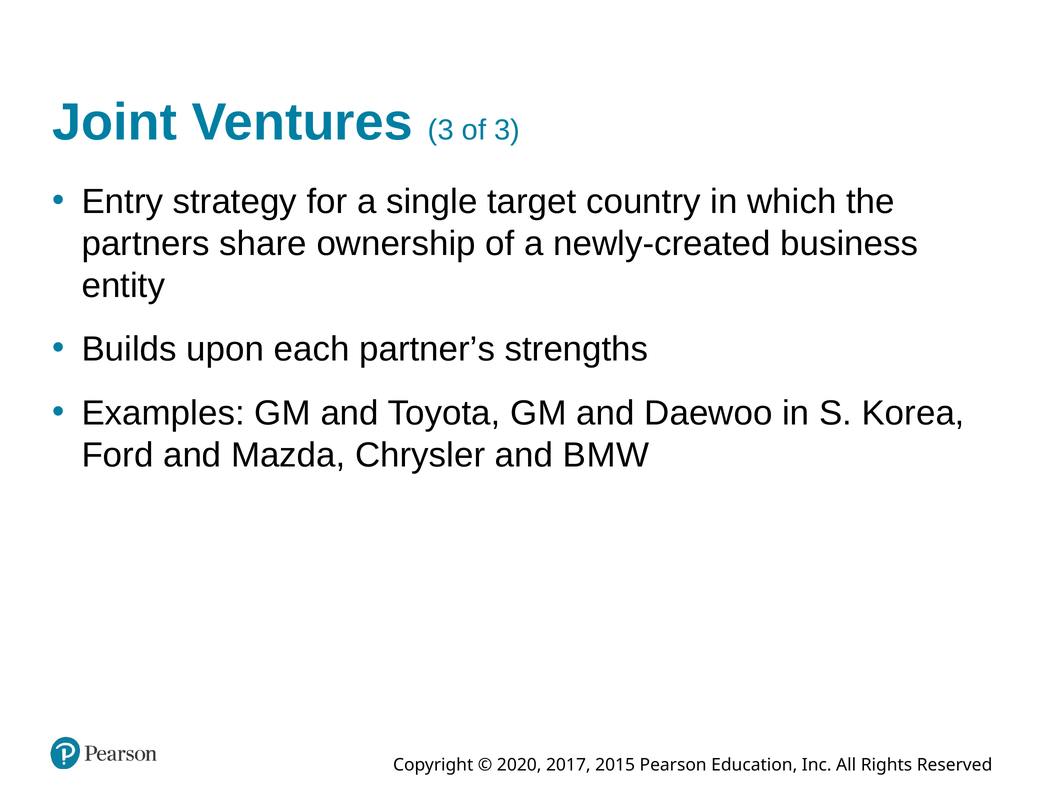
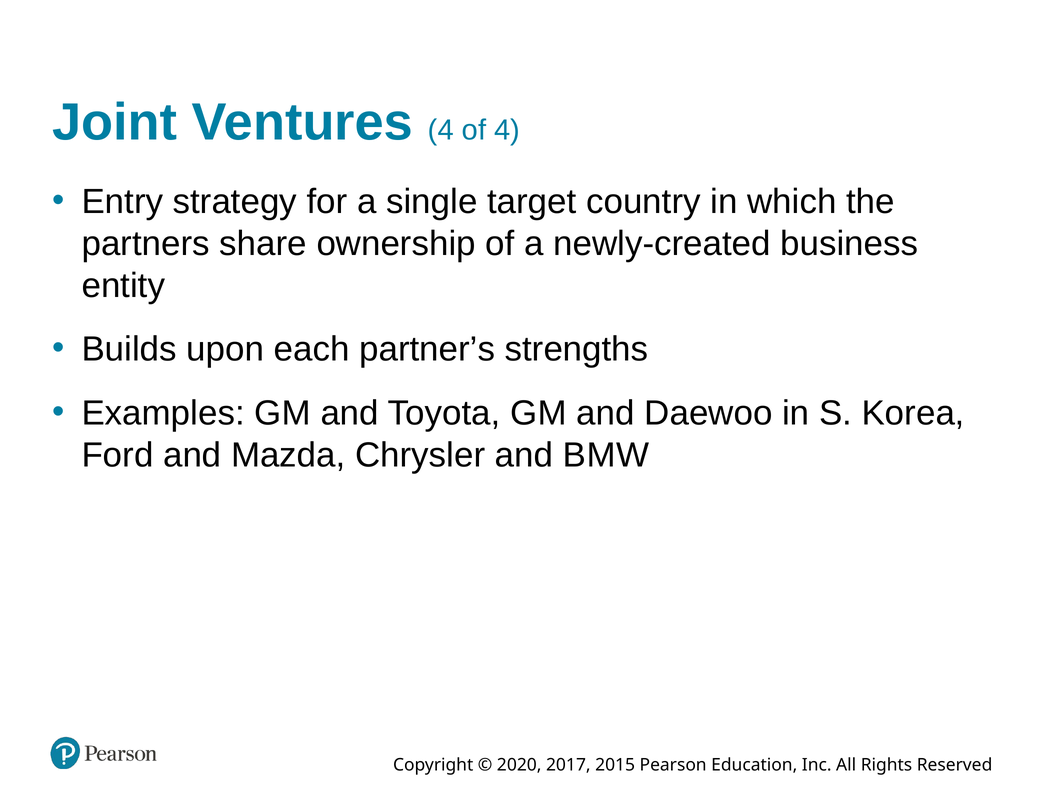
Ventures 3: 3 -> 4 (441, 130)
of 3: 3 -> 4 (507, 130)
